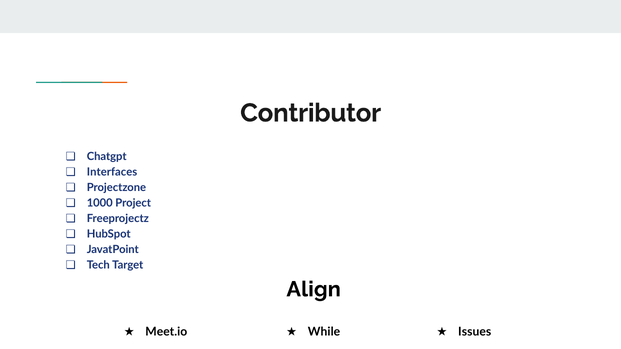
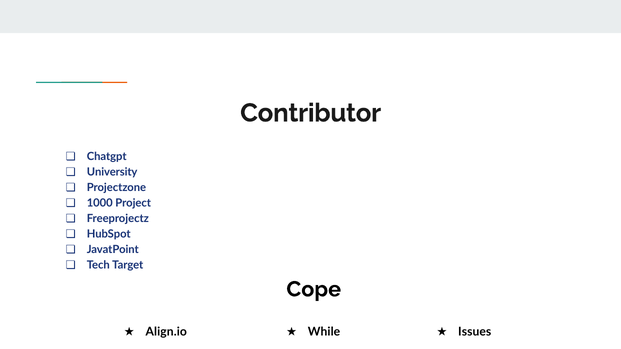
Interfaces: Interfaces -> University (112, 172)
Align: Align -> Cope (314, 290)
Meet.io: Meet.io -> Align.io (166, 332)
